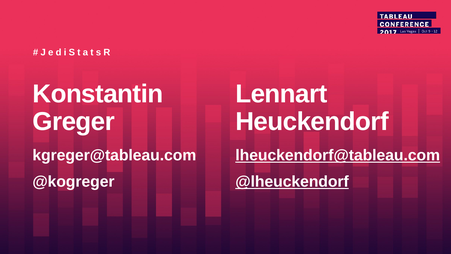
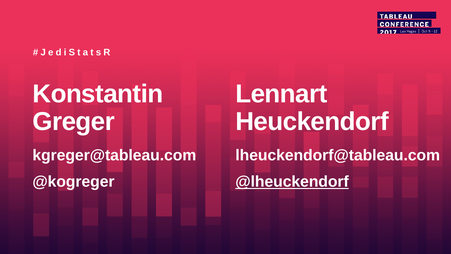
lheuckendorf@tableau.com underline: present -> none (338, 155)
